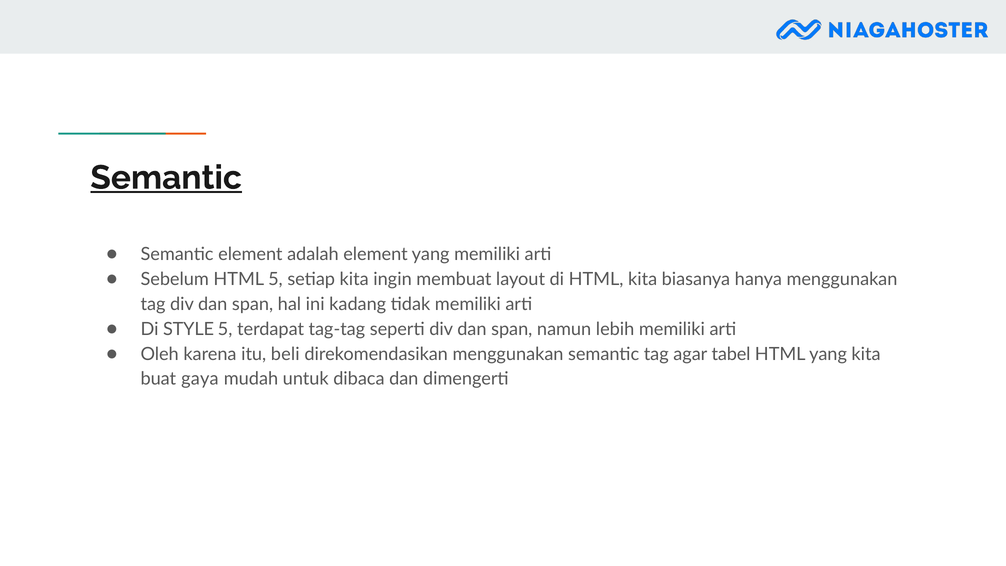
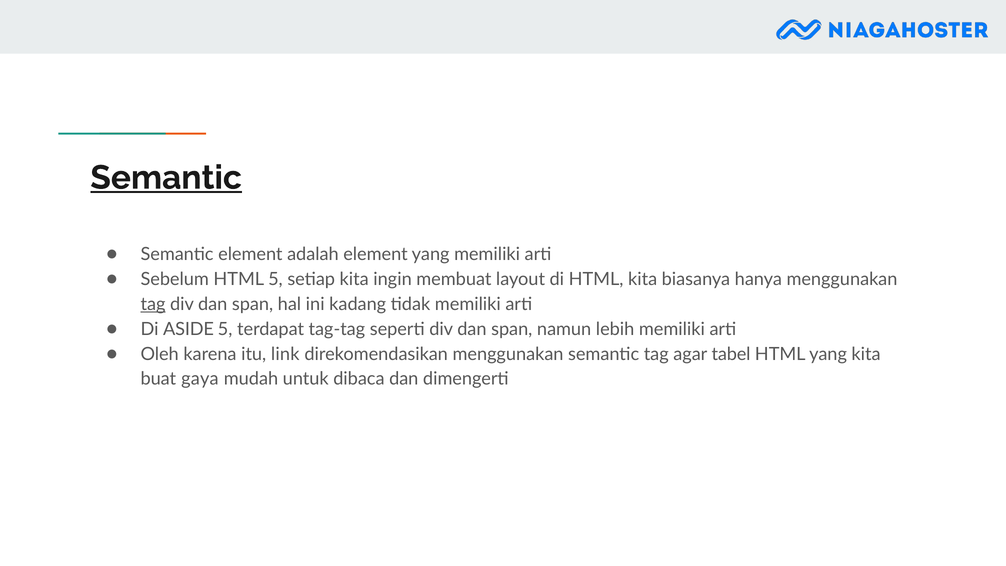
tag underline: none -> present (153, 304)
STYLE: STYLE -> ASIDE (189, 329)
beli: beli -> link (285, 354)
